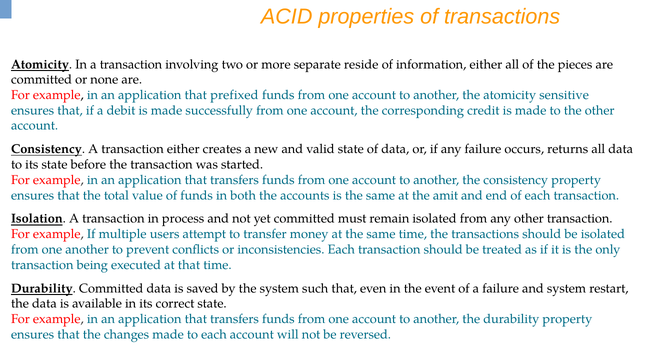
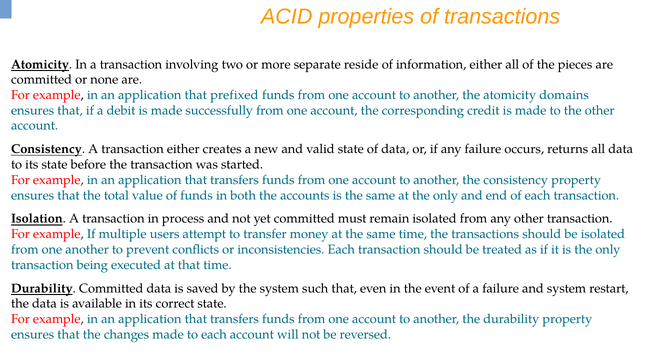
sensitive: sensitive -> domains (564, 95)
at the amit: amit -> only (446, 195)
